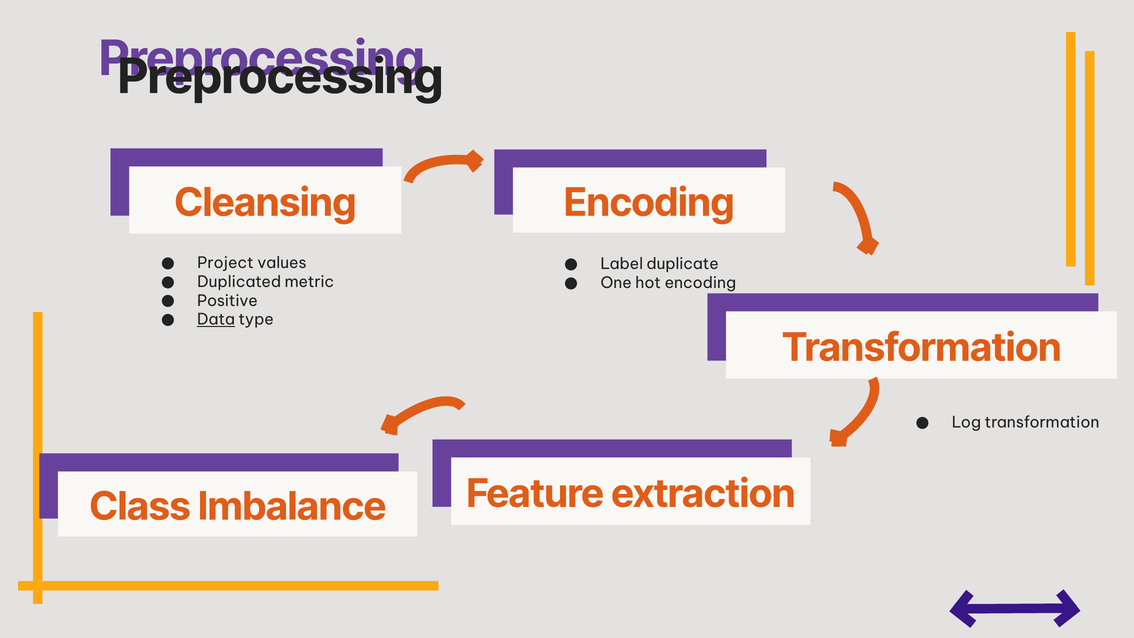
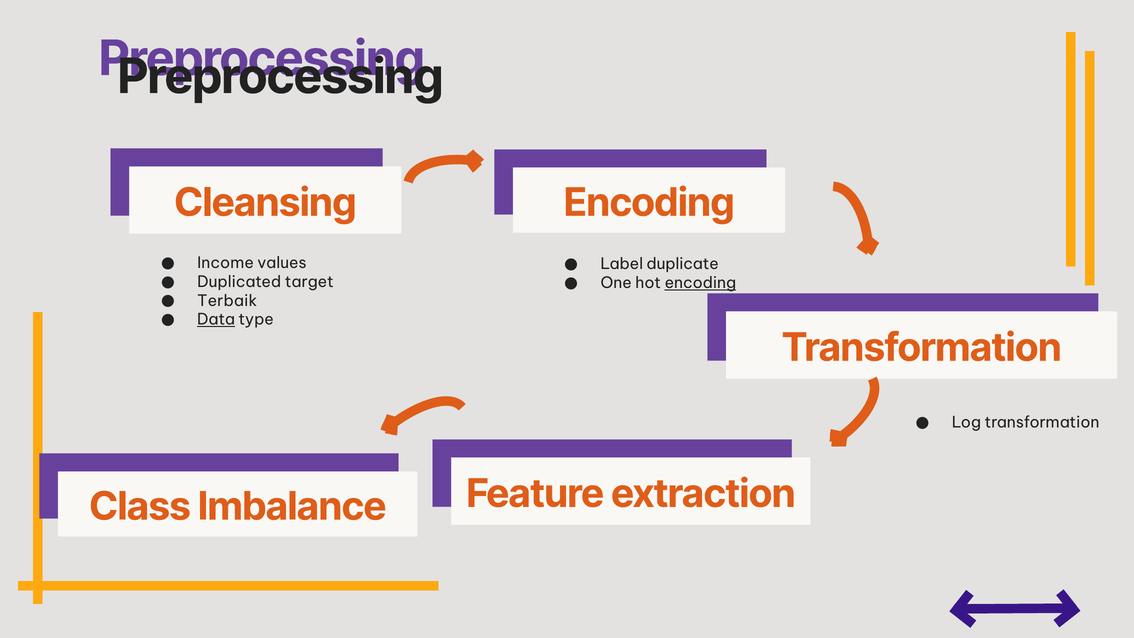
Project: Project -> Income (226, 263)
metric: metric -> target (309, 282)
encoding underline: none -> present (700, 283)
Positive: Positive -> Terbaik (227, 301)
